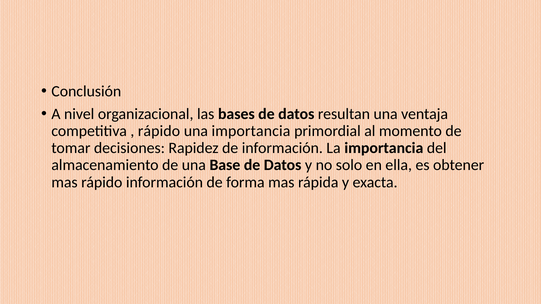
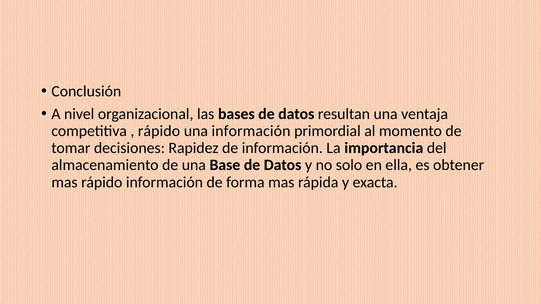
una importancia: importancia -> información (251, 131)
